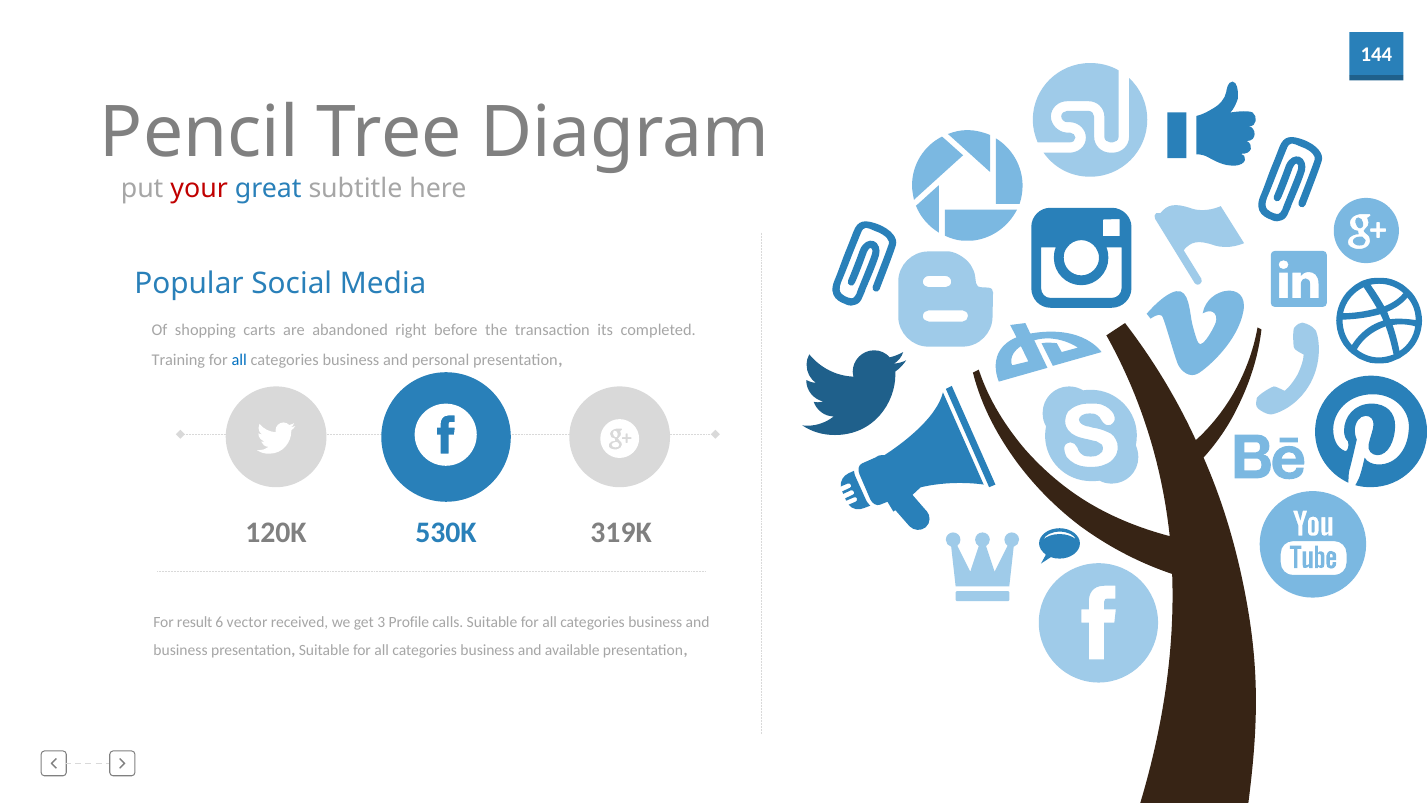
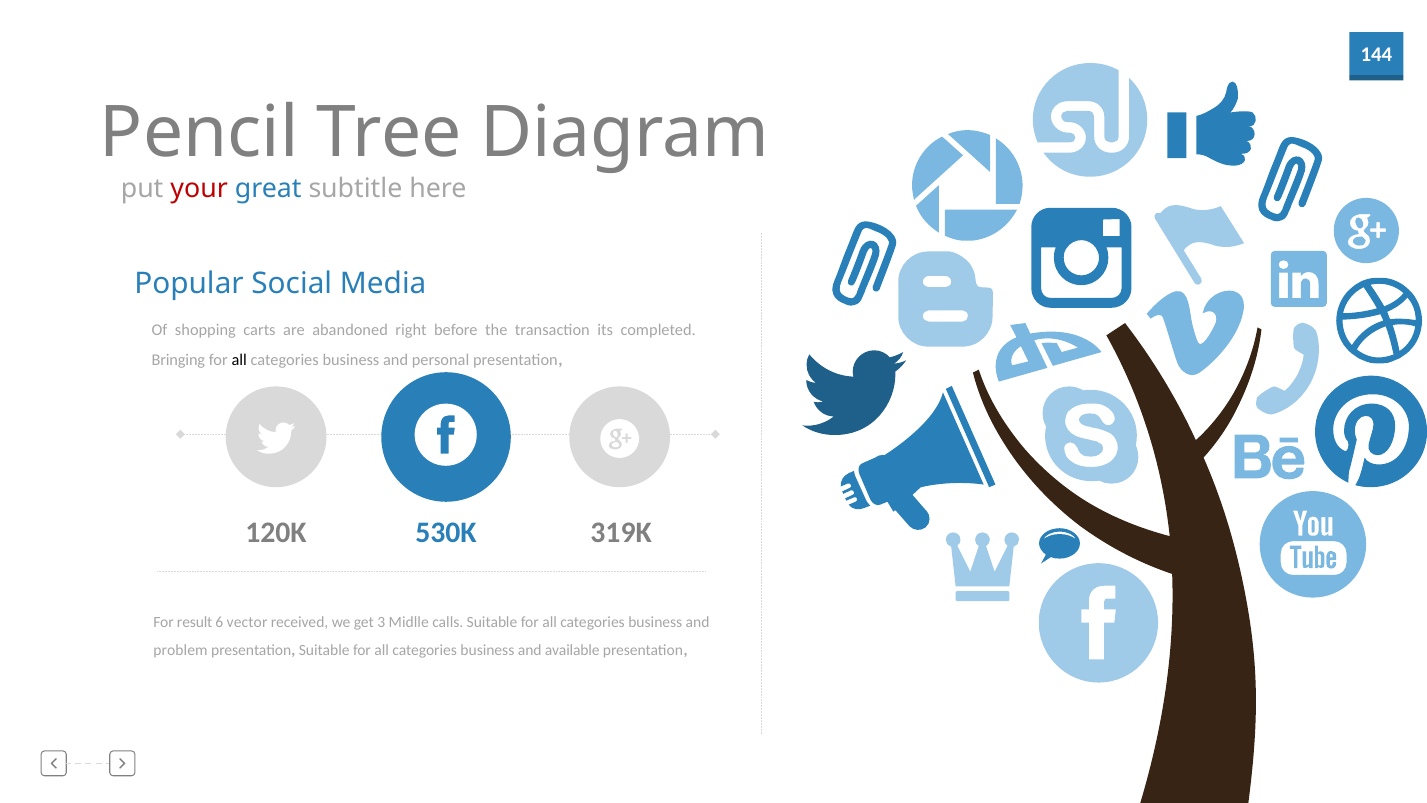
Training: Training -> Bringing (178, 359)
all colour: blue -> black (239, 359)
Profile: Profile -> Midlle (409, 622)
business: business -> problem (180, 650)
